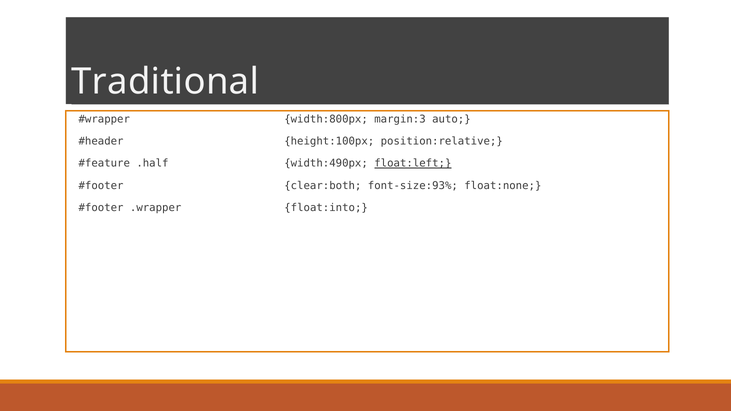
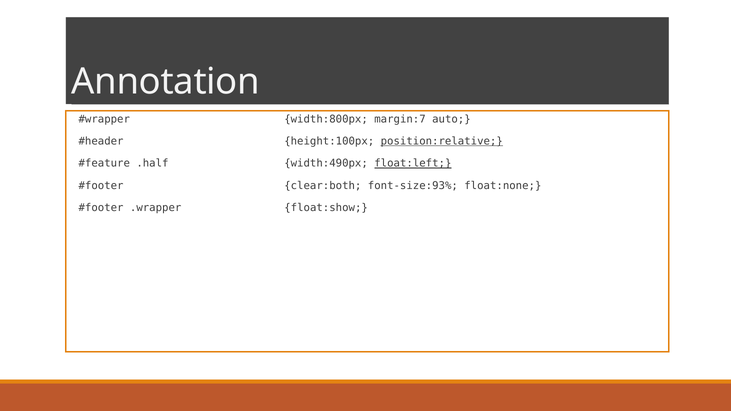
Traditional: Traditional -> Annotation (166, 82)
margin:3: margin:3 -> margin:7 (400, 119)
position:relative underline: none -> present (442, 141)
float:into: float:into -> float:show (326, 208)
